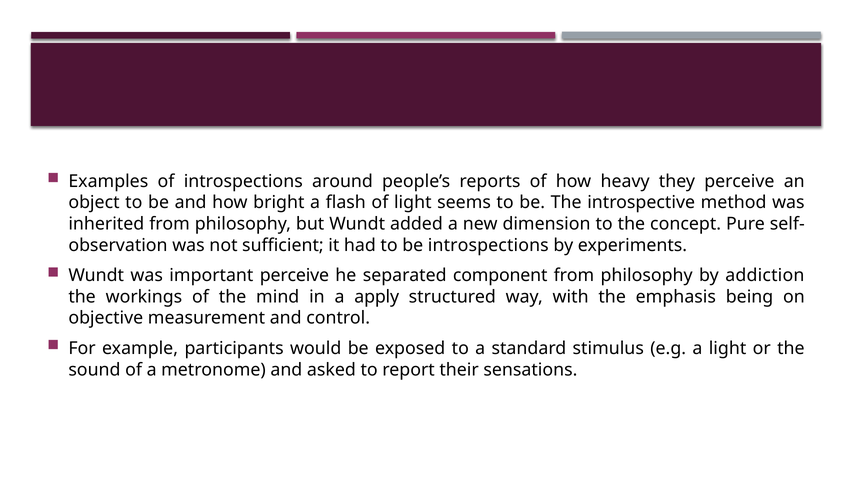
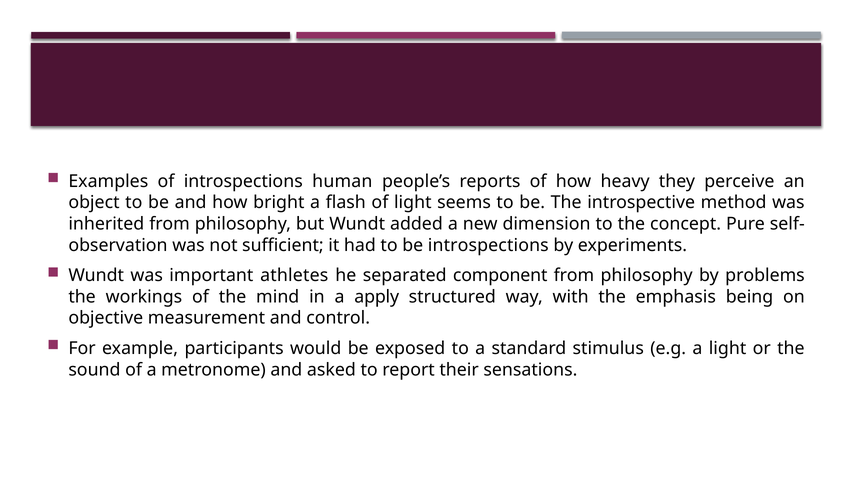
around: around -> human (342, 181)
important perceive: perceive -> athletes (294, 276)
addiction: addiction -> problems (765, 276)
